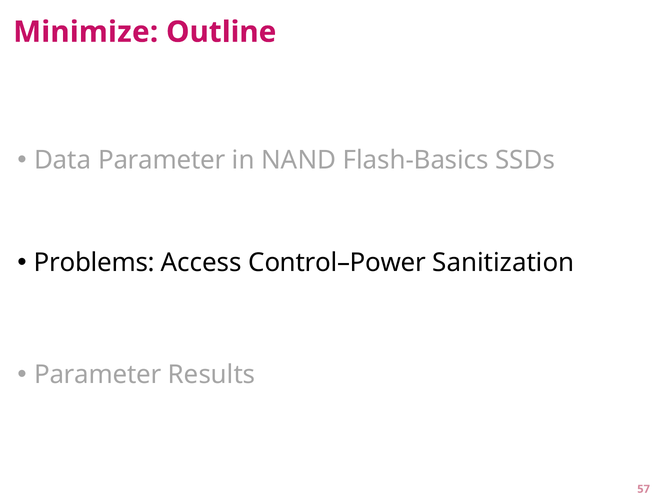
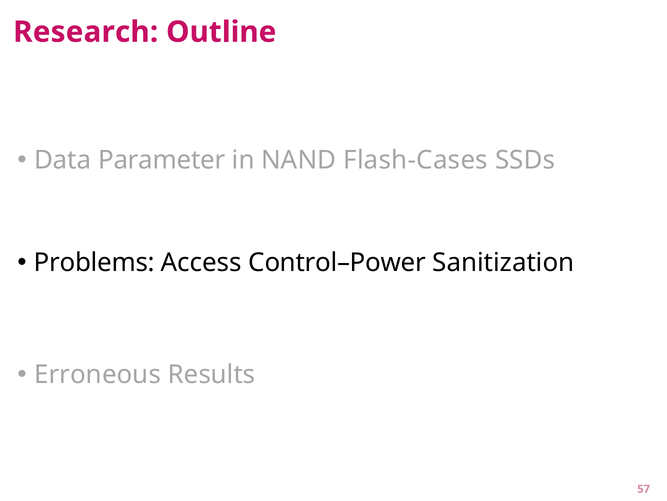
Minimize: Minimize -> Research (86, 32)
Flash-Basics: Flash-Basics -> Flash-Cases (416, 160)
Parameter: Parameter -> Erroneous (98, 374)
